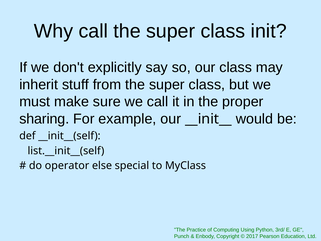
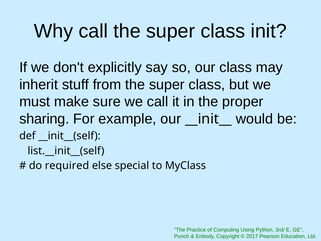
operator: operator -> required (67, 166)
